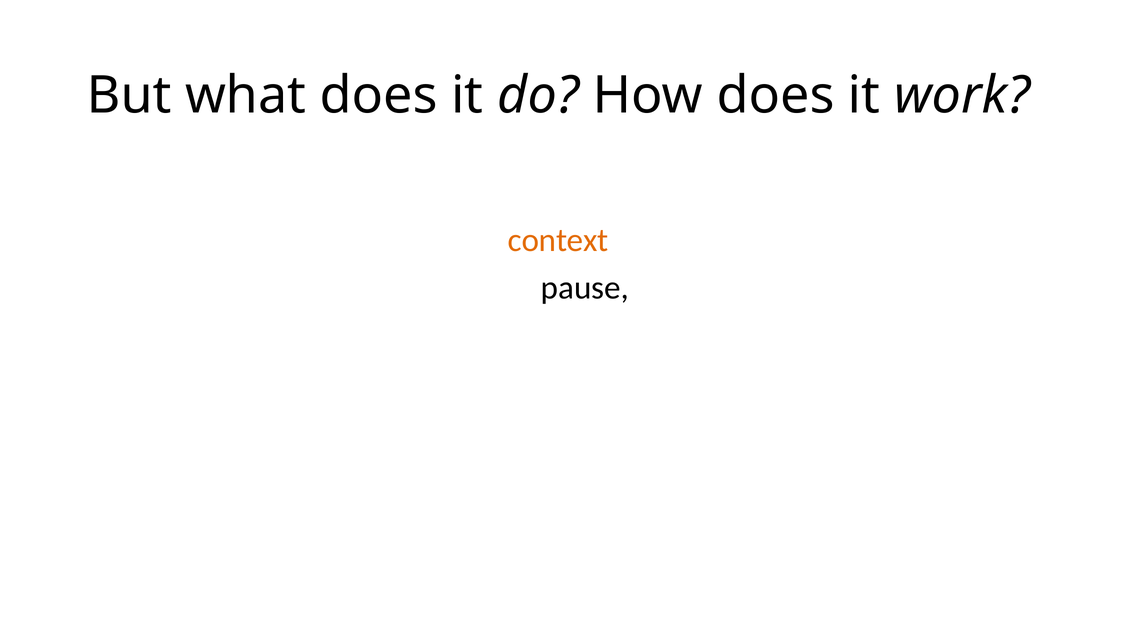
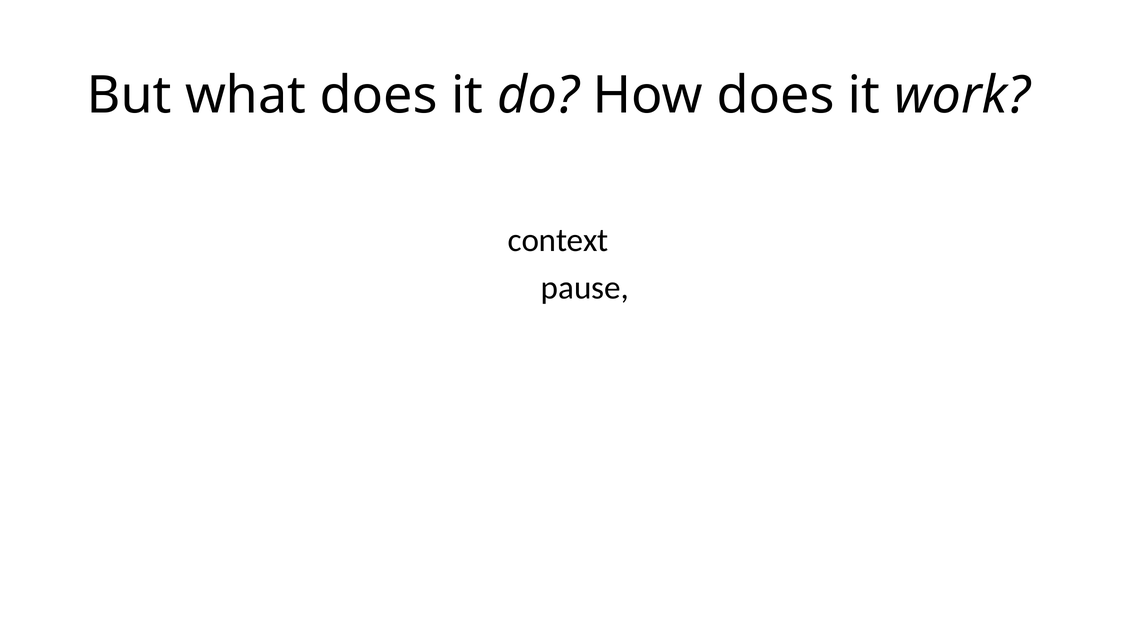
context colour: orange -> black (558, 240)
